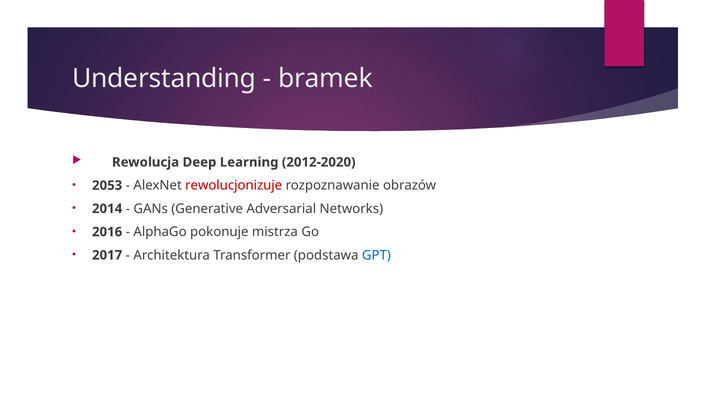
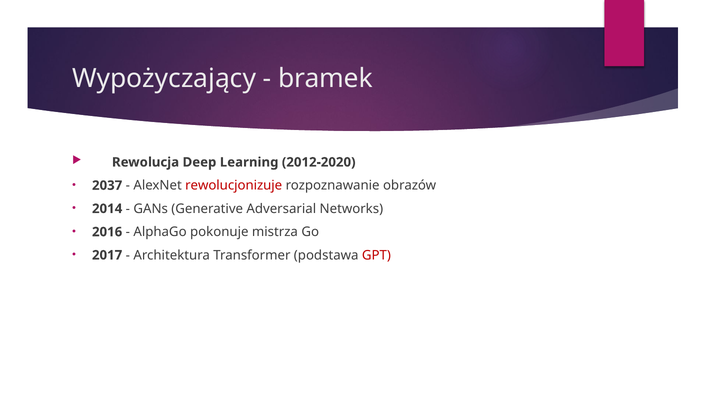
Understanding: Understanding -> Wypożyczający (164, 79)
2053: 2053 -> 2037 (107, 186)
GPT colour: blue -> red (376, 255)
